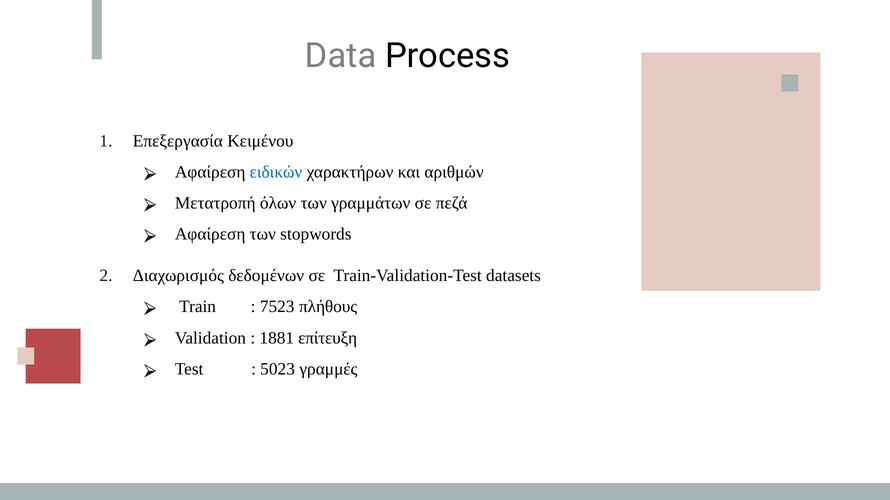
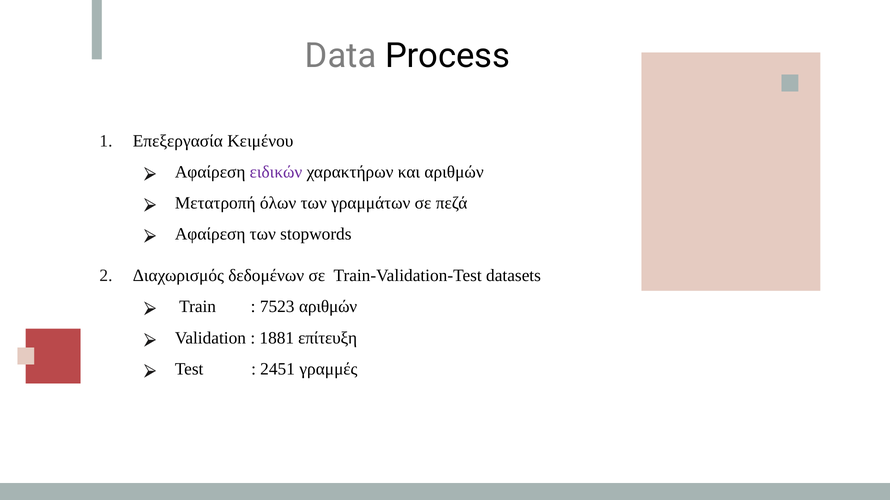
ειδικών colour: blue -> purple (276, 172)
7523 πλήθους: πλήθους -> αριθμών (328, 307)
5023: 5023 -> 2451 (278, 369)
